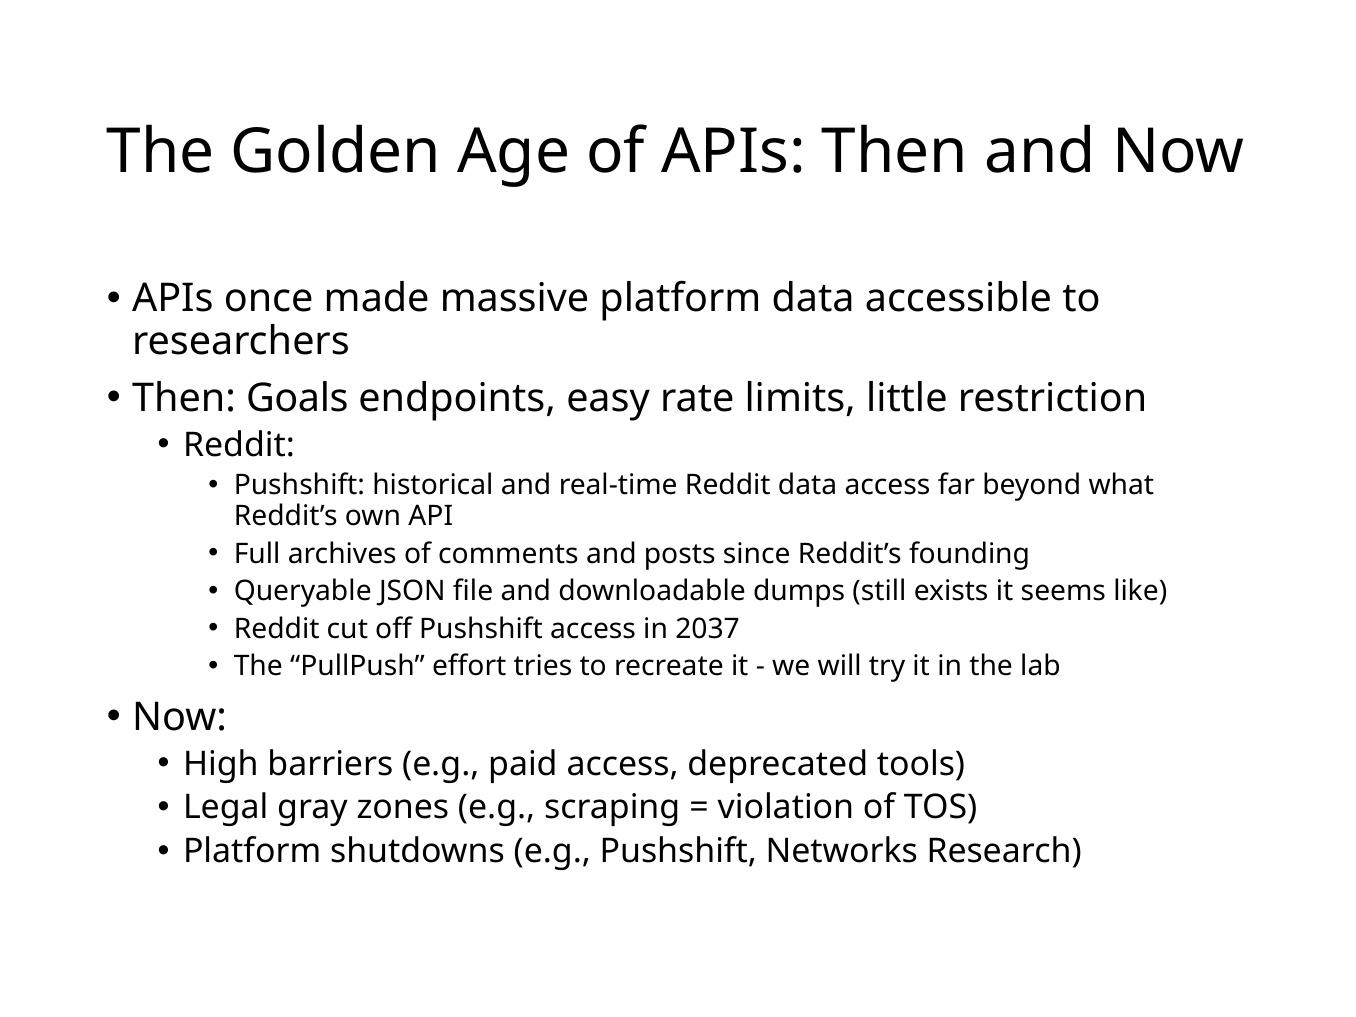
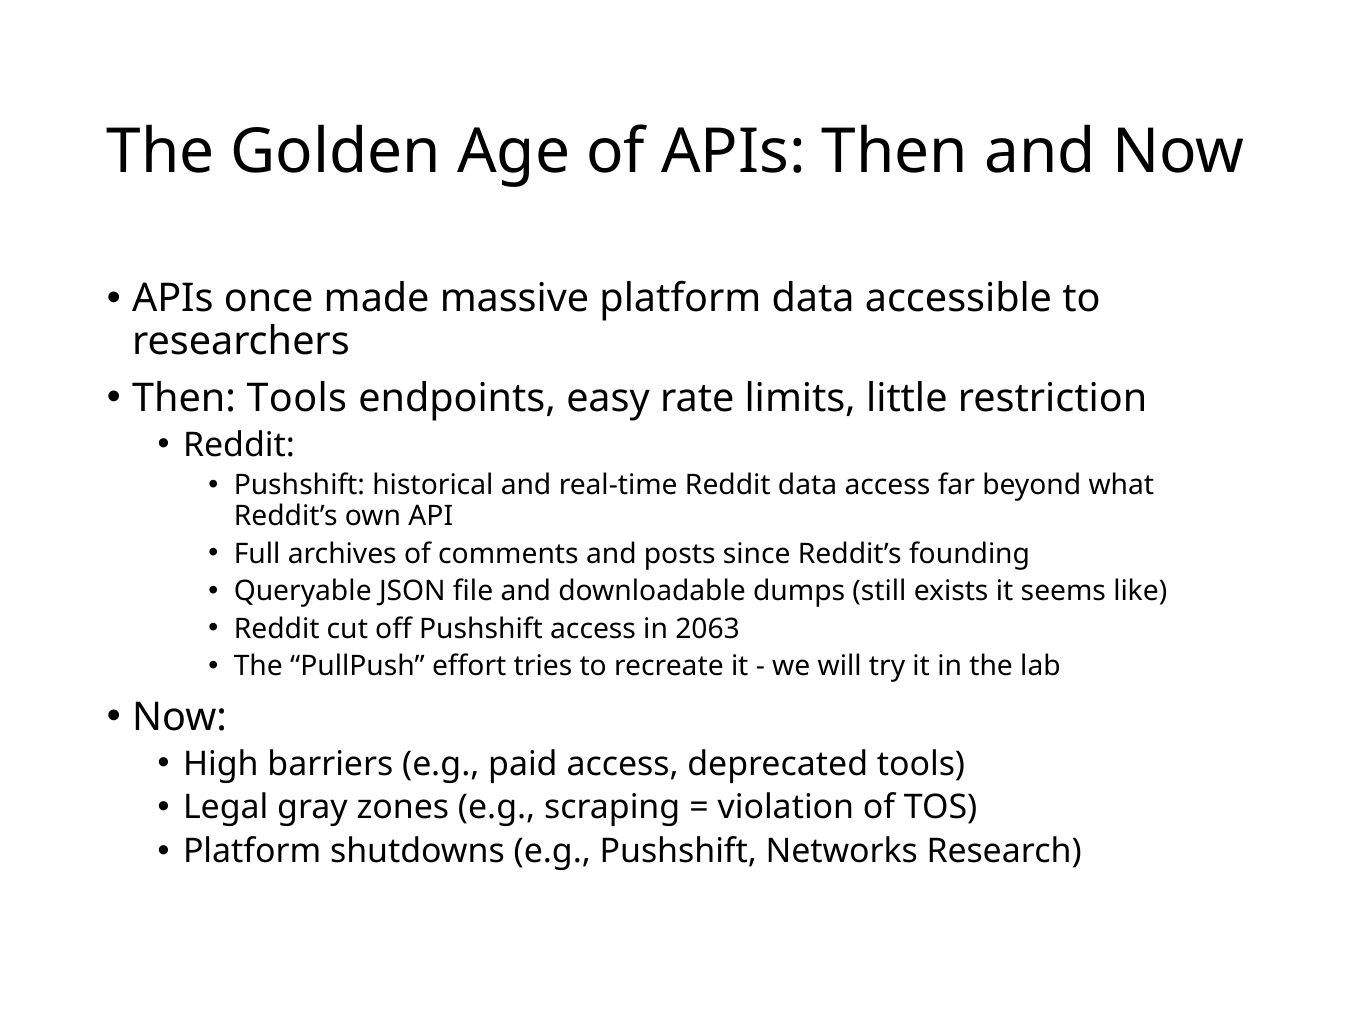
Then Goals: Goals -> Tools (297, 398)
2037: 2037 -> 2063 (708, 629)
